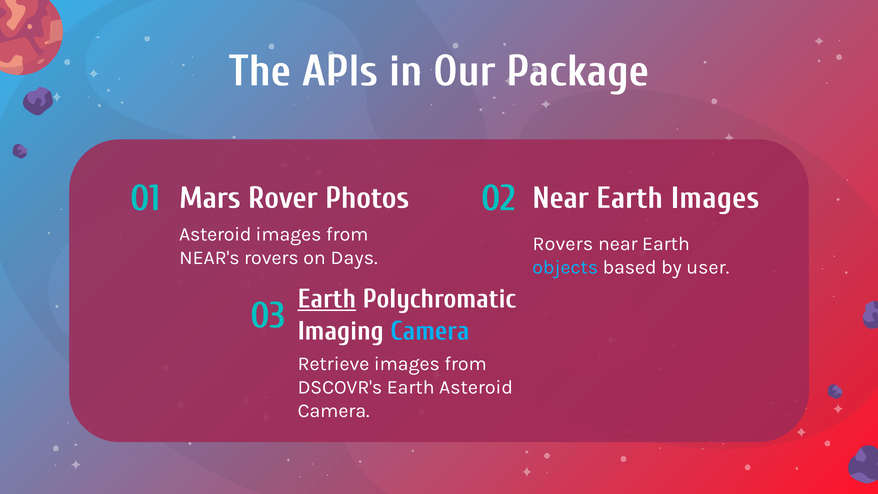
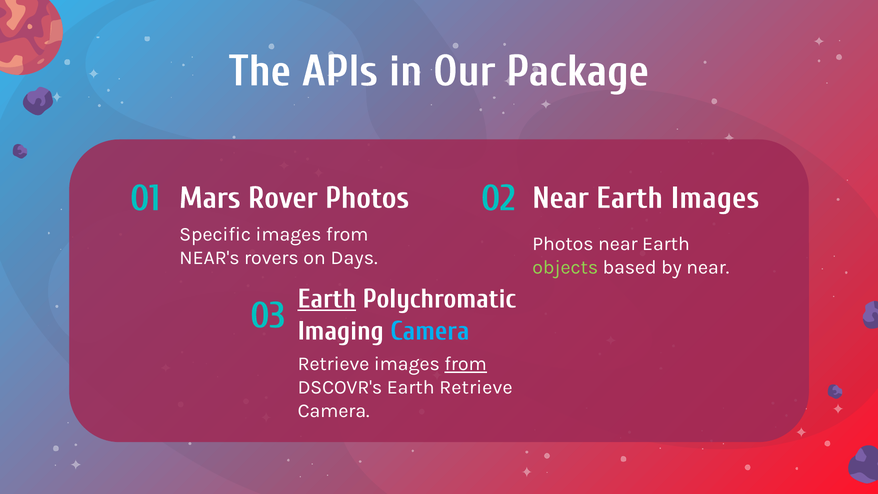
Asteroid: Asteroid -> Specific (215, 234)
Rovers: Rovers -> Photos (563, 244)
objects colour: light blue -> light green (565, 267)
by user: user -> near (708, 267)
from underline: none -> present (466, 364)
Earth Asteroid: Asteroid -> Retrieve (476, 387)
